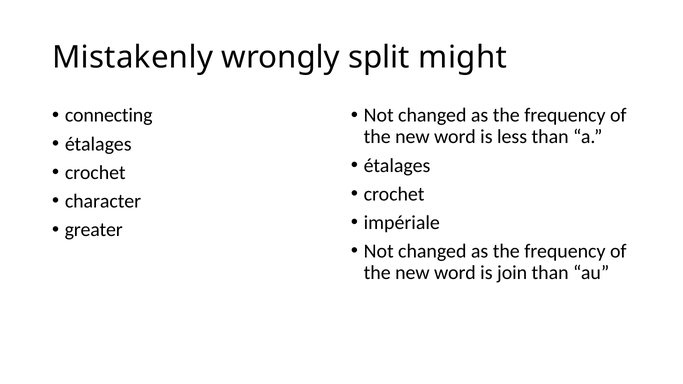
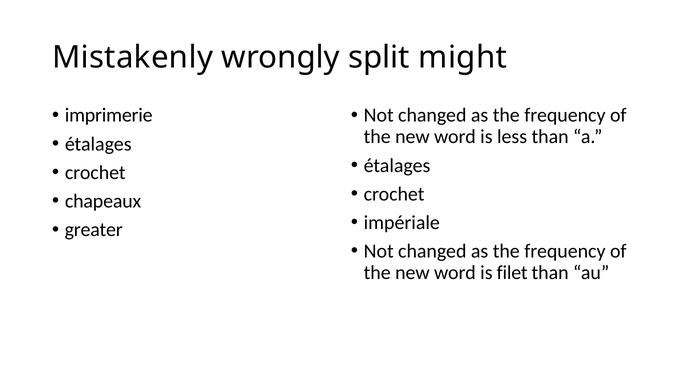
connecting: connecting -> imprimerie (109, 115)
character: character -> chapeaux (103, 201)
join: join -> filet (512, 273)
